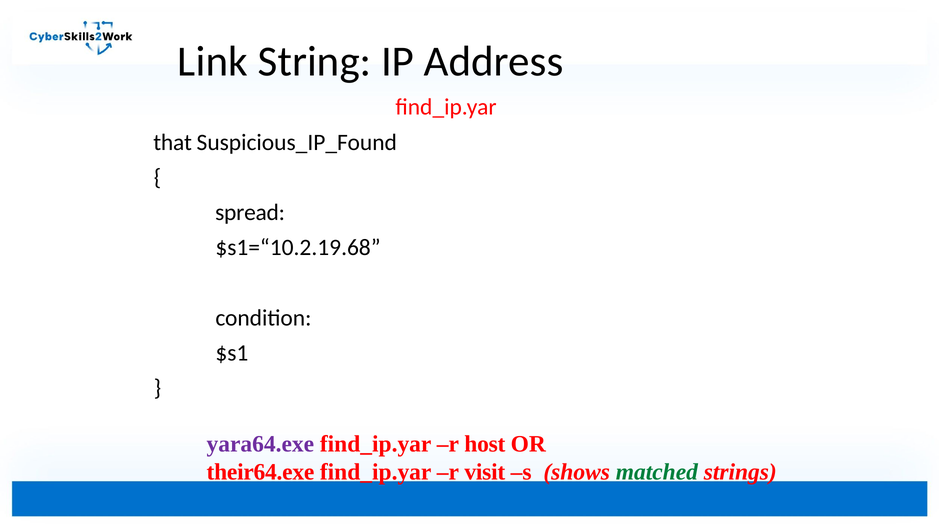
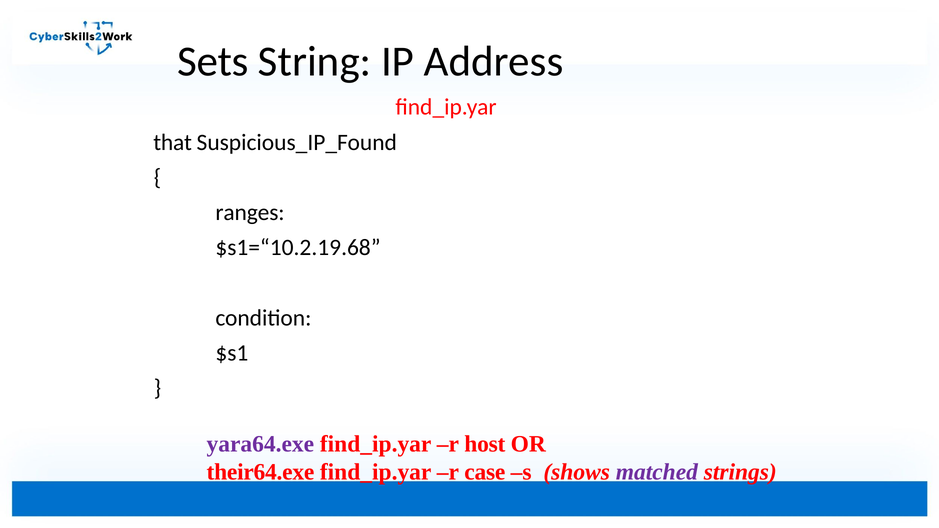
Link: Link -> Sets (213, 61)
spread: spread -> ranges (250, 213)
visit: visit -> case (485, 472)
matched colour: green -> purple (657, 472)
